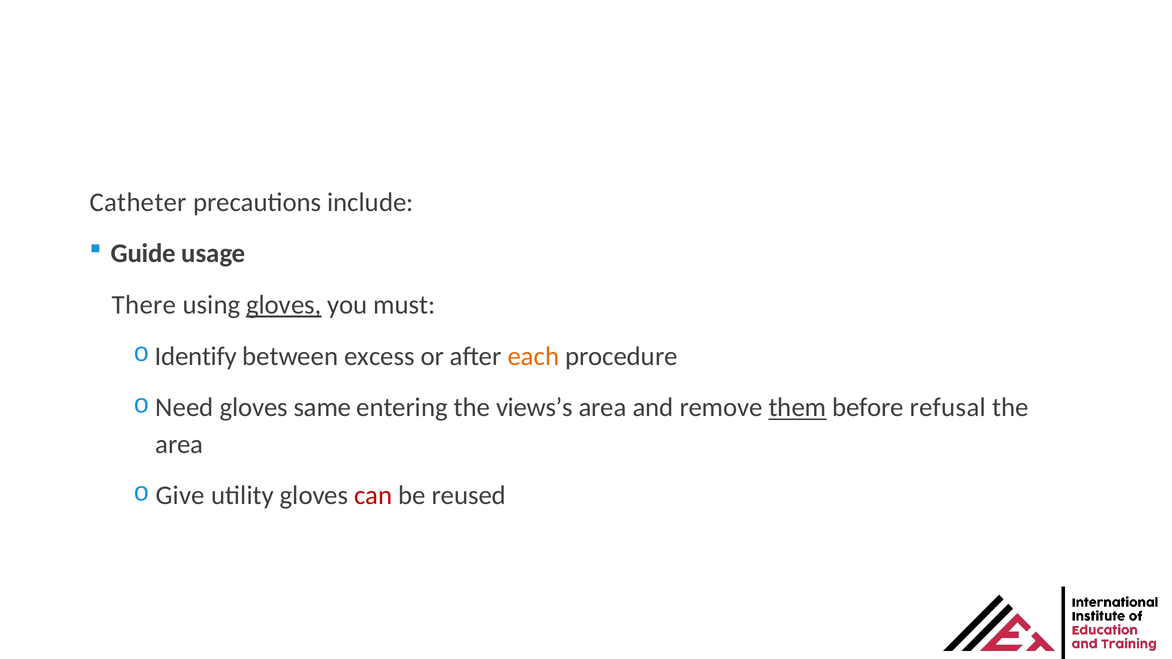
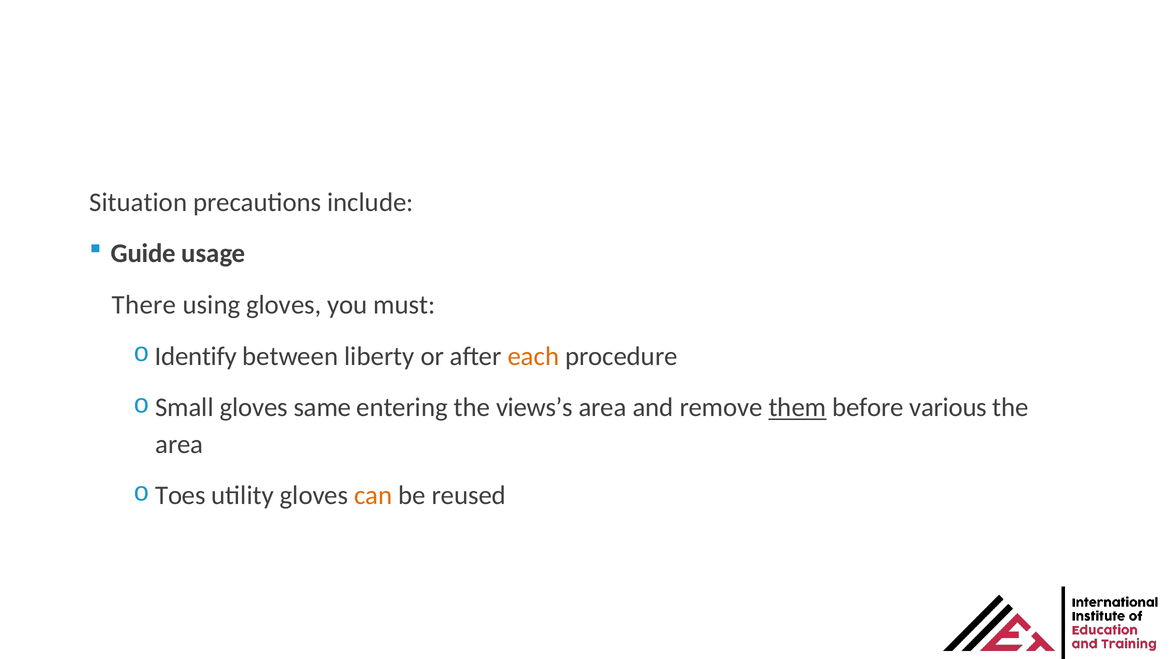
Catheter: Catheter -> Situation (138, 202)
gloves underline: present -> none (284, 305)
excess: excess -> liberty (379, 356)
Need: Need -> Small (184, 408)
refusal: refusal -> various (948, 408)
Give: Give -> Toes (180, 496)
can colour: red -> orange (373, 496)
